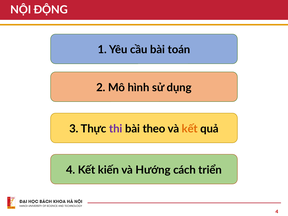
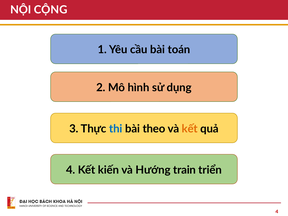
ĐỘNG: ĐỘNG -> CỘNG (51, 10)
thi colour: purple -> blue (116, 129)
cách: cách -> train (185, 170)
